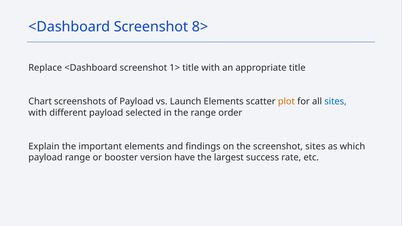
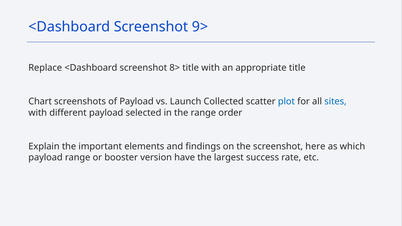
8>: 8> -> 9> (200, 27)
1>: 1> -> 8> (175, 68)
Launch Elements: Elements -> Collected (224, 102)
plot colour: orange -> blue (286, 102)
screenshot sites: sites -> here (315, 147)
